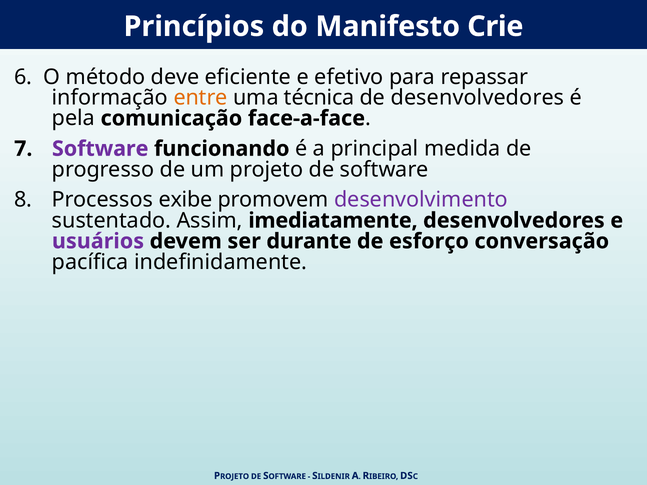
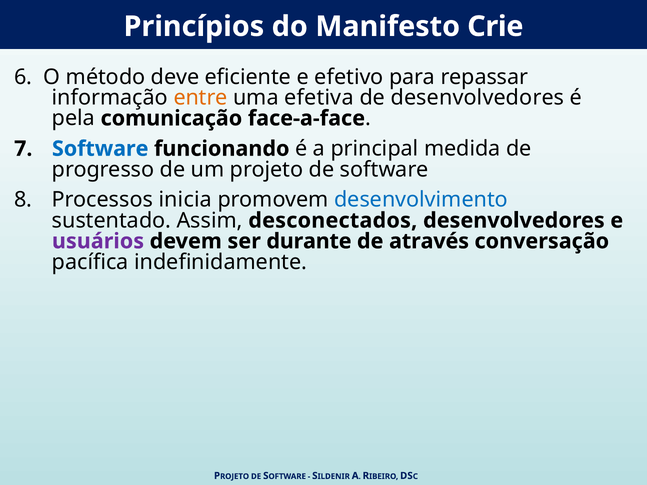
técnica: técnica -> efetiva (319, 98)
Software colour: purple -> blue (100, 149)
exibe: exibe -> inicia (185, 200)
desenvolvimento colour: purple -> blue (421, 200)
imediatamente: imediatamente -> desconectados (333, 221)
esforço: esforço -> através (429, 241)
